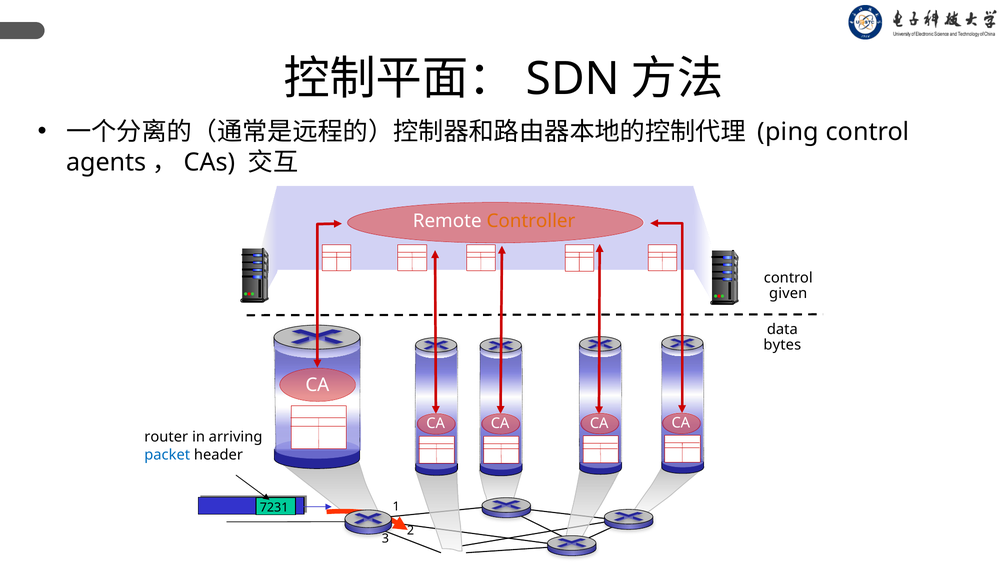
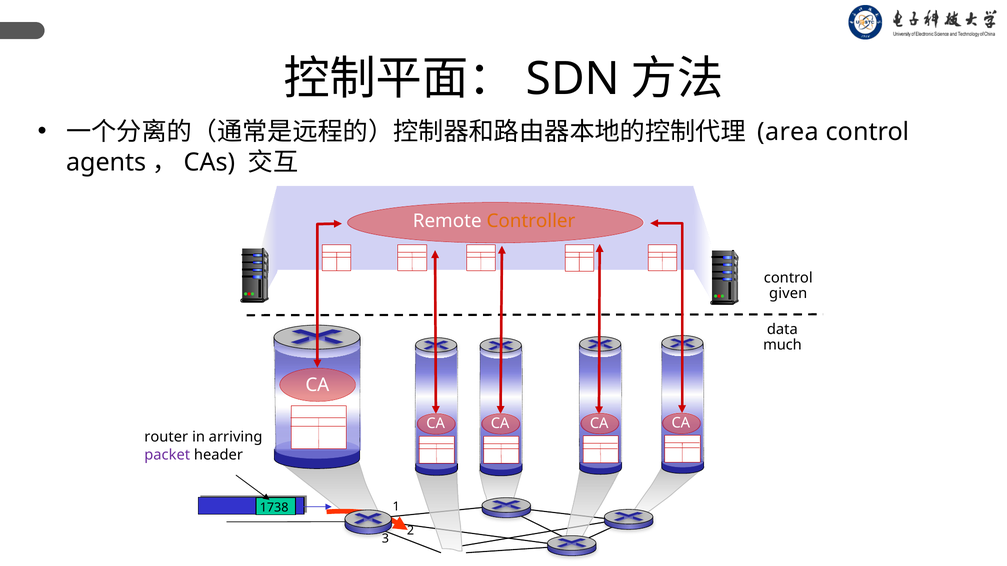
ping: ping -> area (788, 132)
bytes: bytes -> much (782, 345)
packet colour: blue -> purple (167, 455)
7231: 7231 -> 1738 (274, 508)
